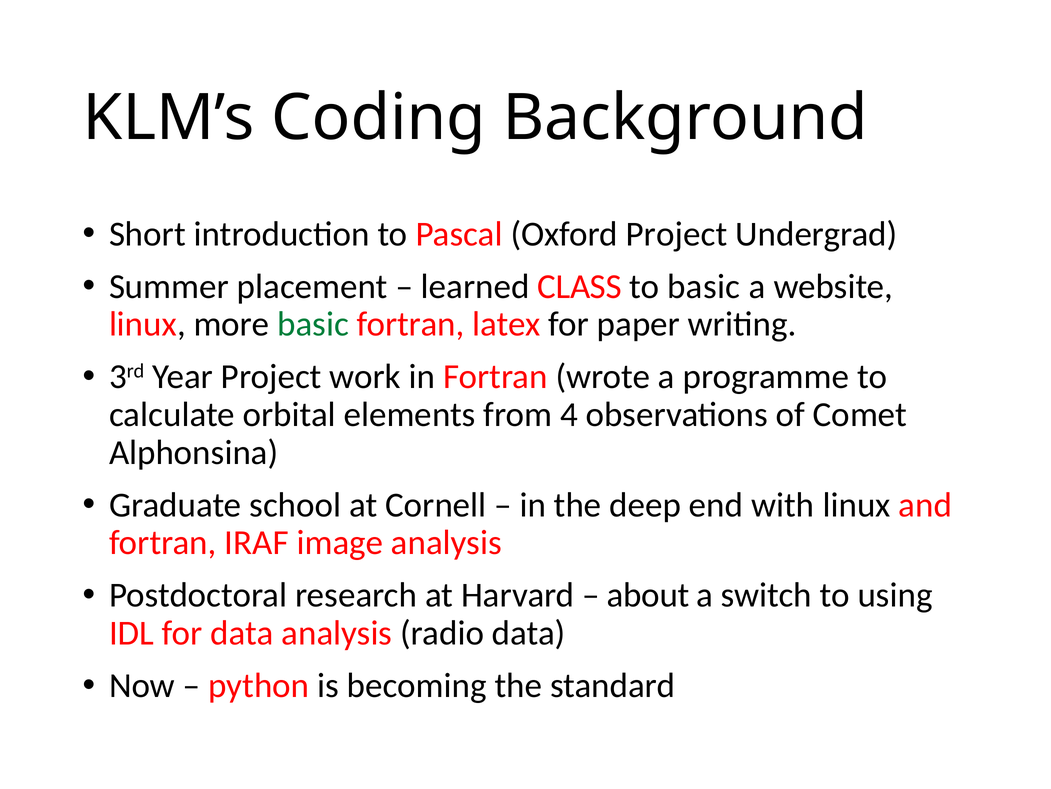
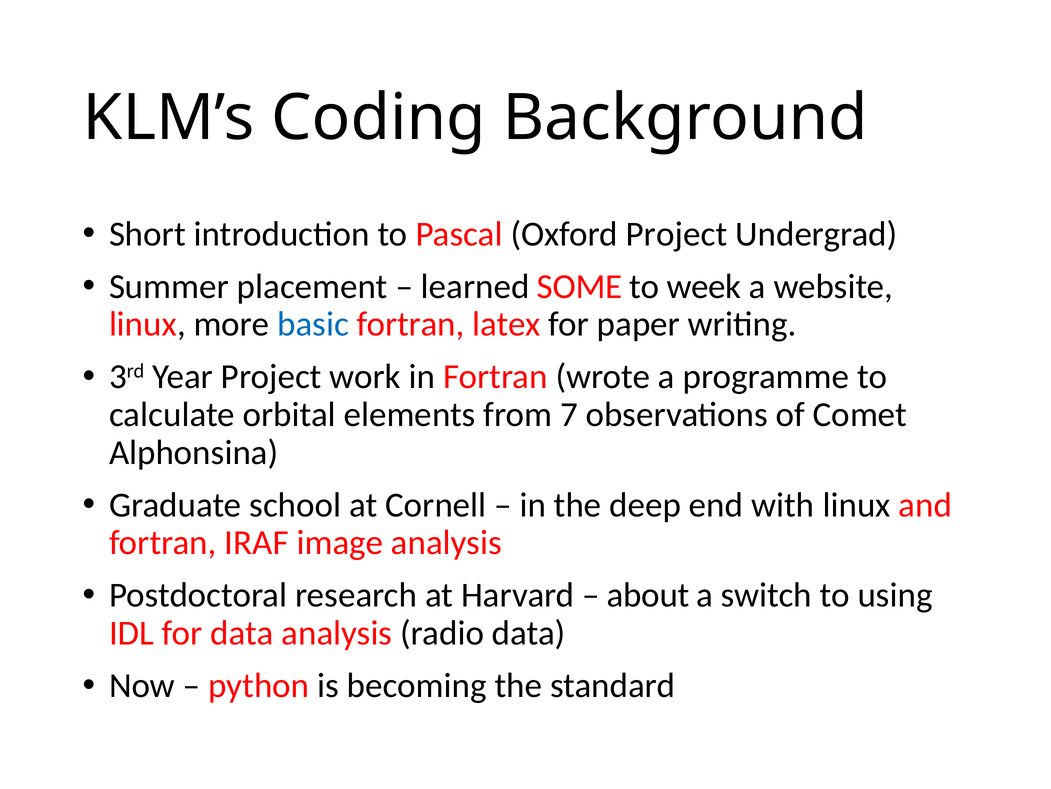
CLASS: CLASS -> SOME (580, 286)
to basic: basic -> week (704, 286)
basic colour: green -> blue (313, 324)
4: 4 -> 7 (569, 414)
